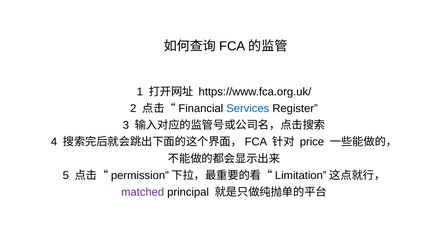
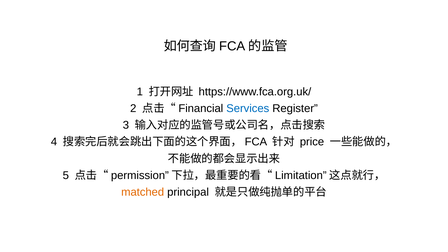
matched colour: purple -> orange (143, 192)
